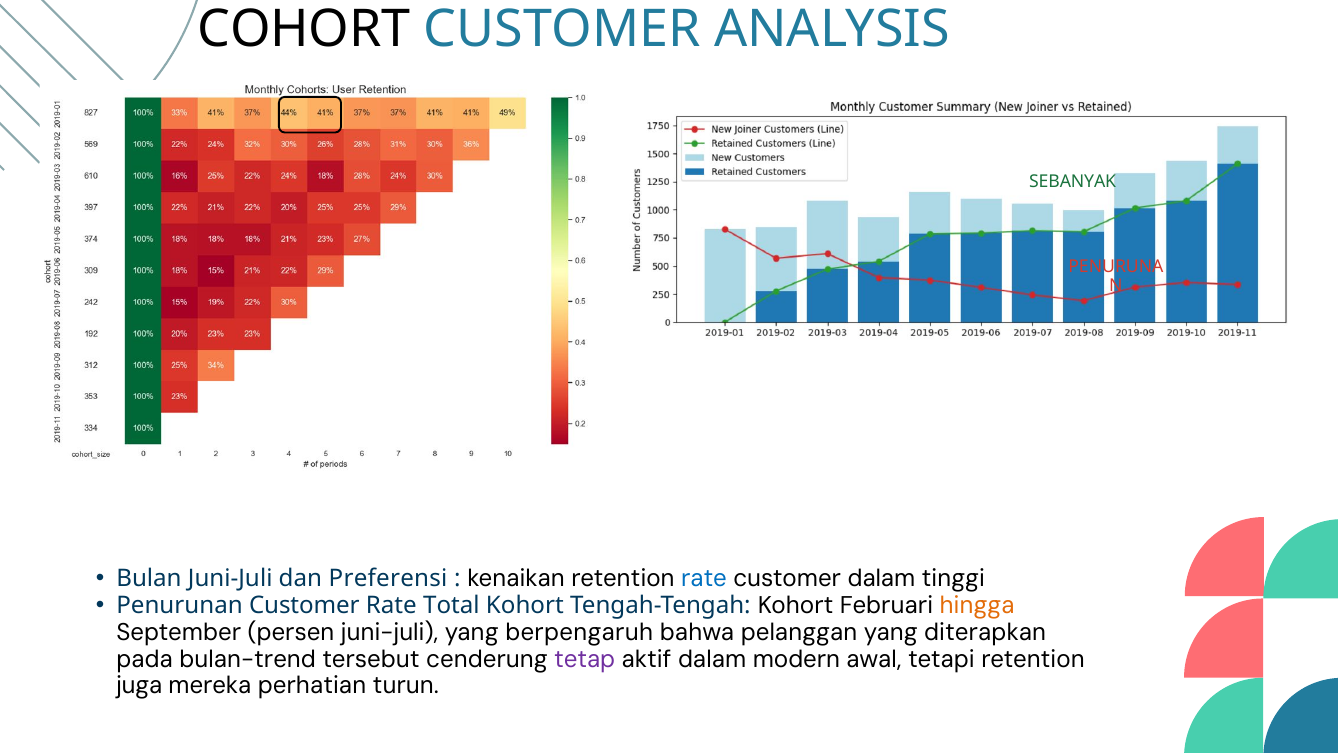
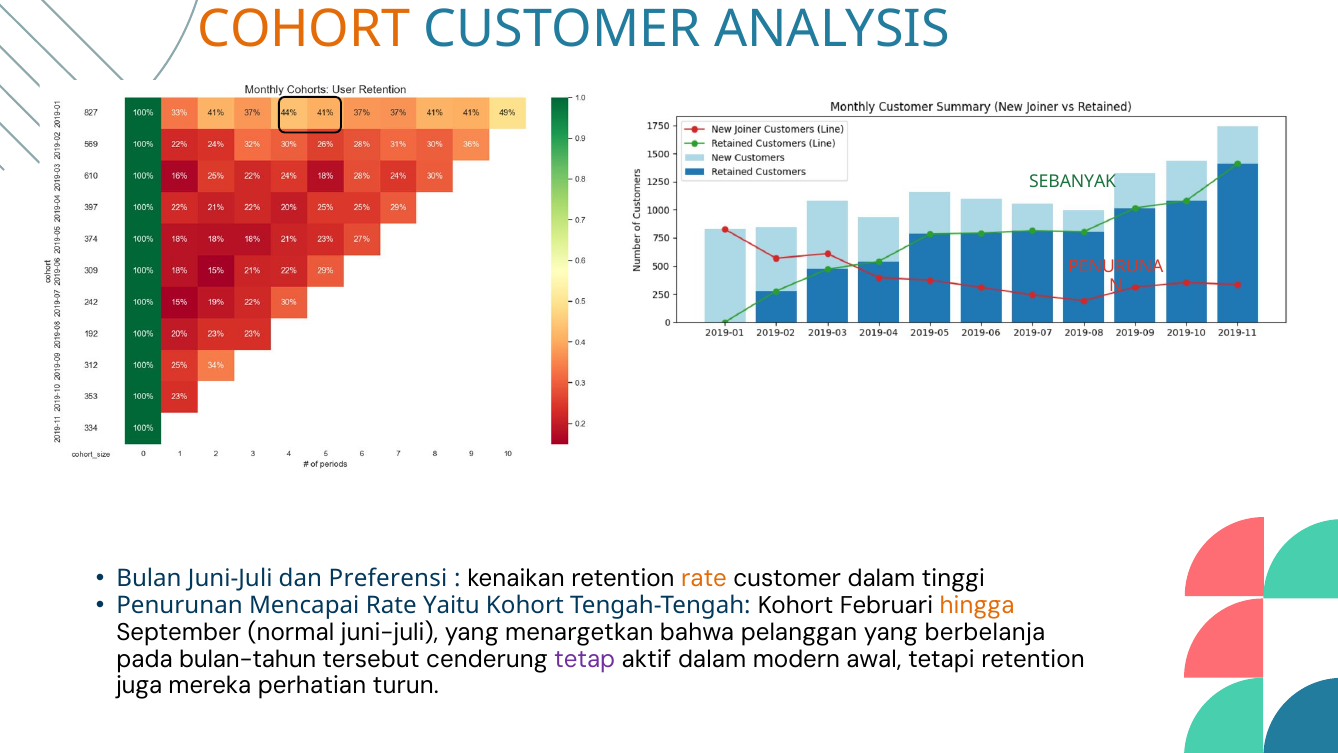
COHORT colour: black -> orange (304, 29)
rate colour: blue -> orange (704, 578)
Penurunan Customer: Customer -> Mencapai (304, 605)
Total: Total -> Yaitu (451, 605)
persen: persen -> normal (291, 632)
berpengaruh: berpengaruh -> menargetkan (579, 632)
diterapkan: diterapkan -> berbelanja (985, 632)
bulan-trend: bulan-trend -> bulan-tahun (248, 659)
